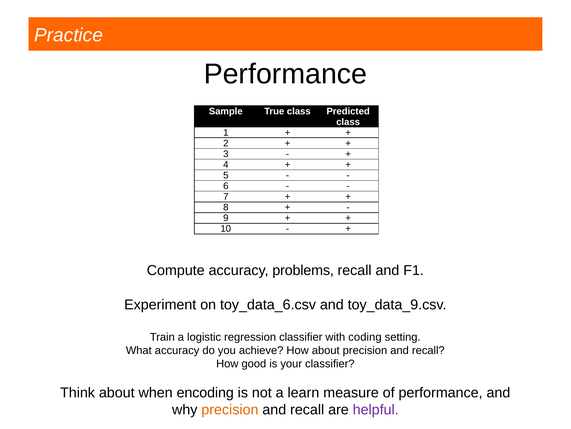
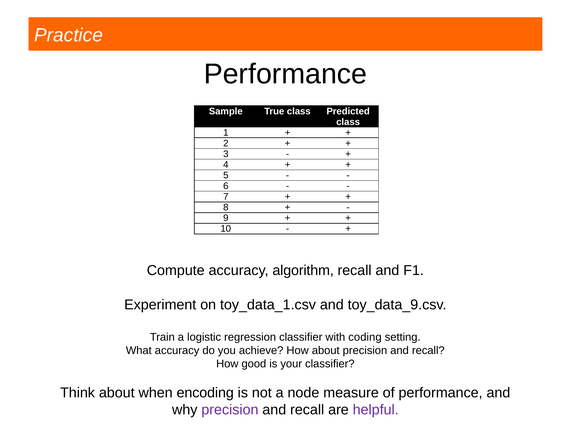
problems: problems -> algorithm (303, 270)
toy_data_6.csv: toy_data_6.csv -> toy_data_1.csv (268, 304)
learn: learn -> node (303, 392)
precision colour: orange -> purple (230, 409)
